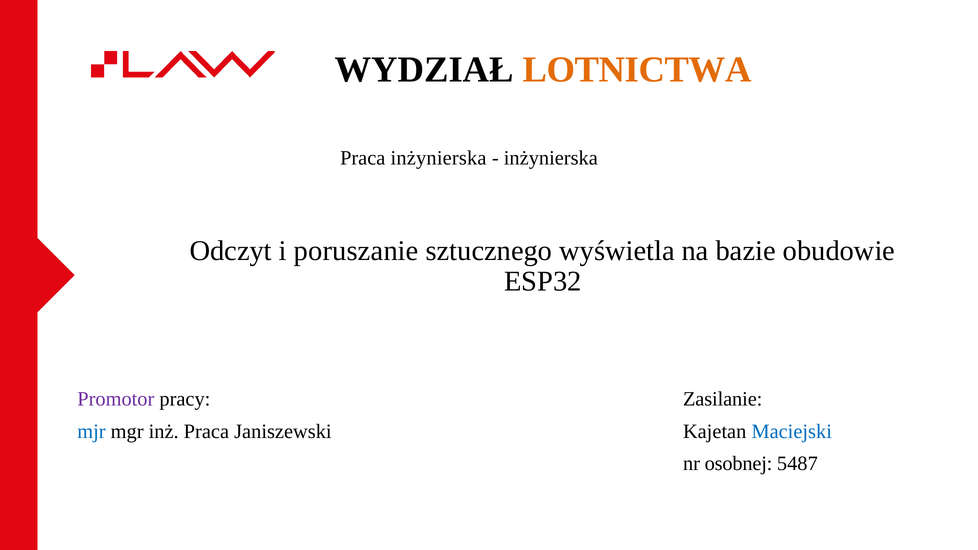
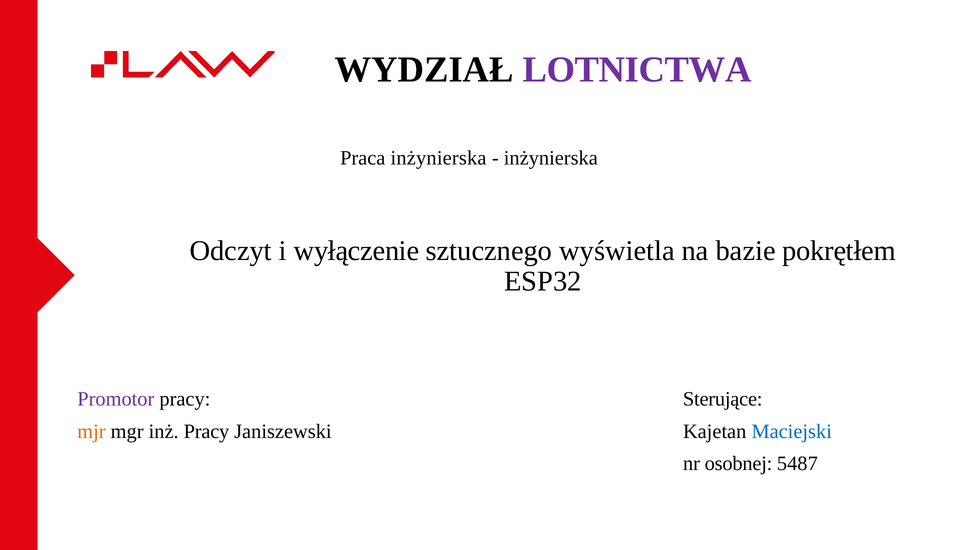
LOTNICTWA colour: orange -> purple (637, 70)
poruszanie: poruszanie -> wyłączenie (356, 251)
obudowie: obudowie -> pokrętłem (839, 251)
Zasilanie: Zasilanie -> Sterujące (723, 399)
mjr colour: blue -> orange (91, 432)
inż Praca: Praca -> Pracy (207, 432)
